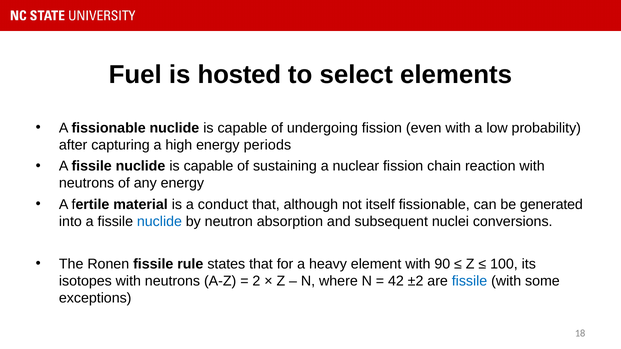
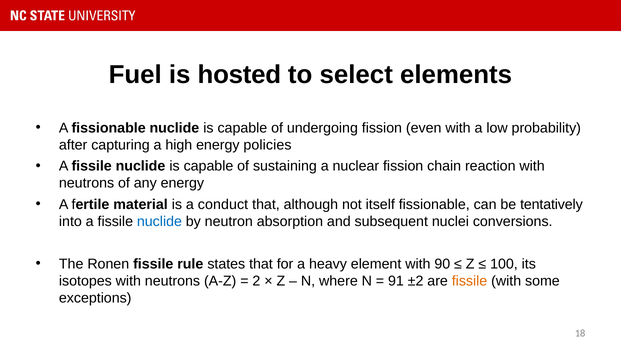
periods: periods -> policies (267, 145)
generated: generated -> tentatively (551, 205)
42: 42 -> 91 (396, 281)
fissile colour: blue -> orange (470, 281)
